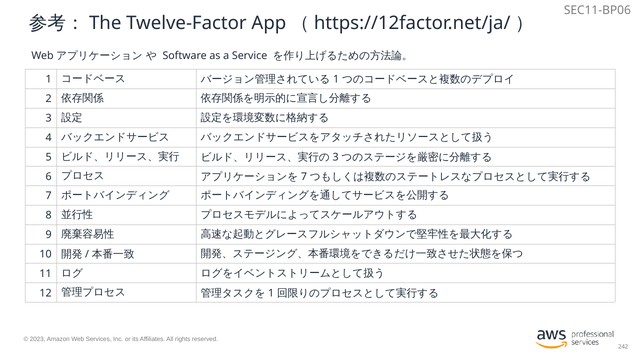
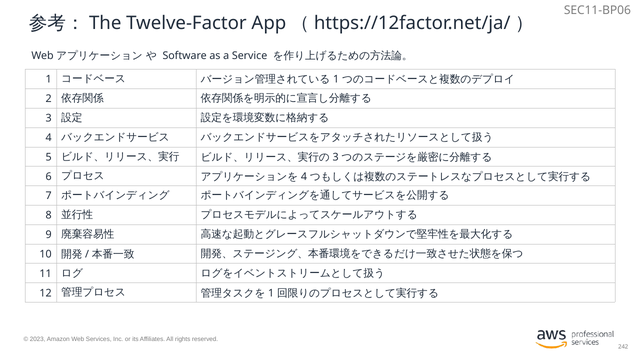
7: 7 -> 4 (304, 177)
